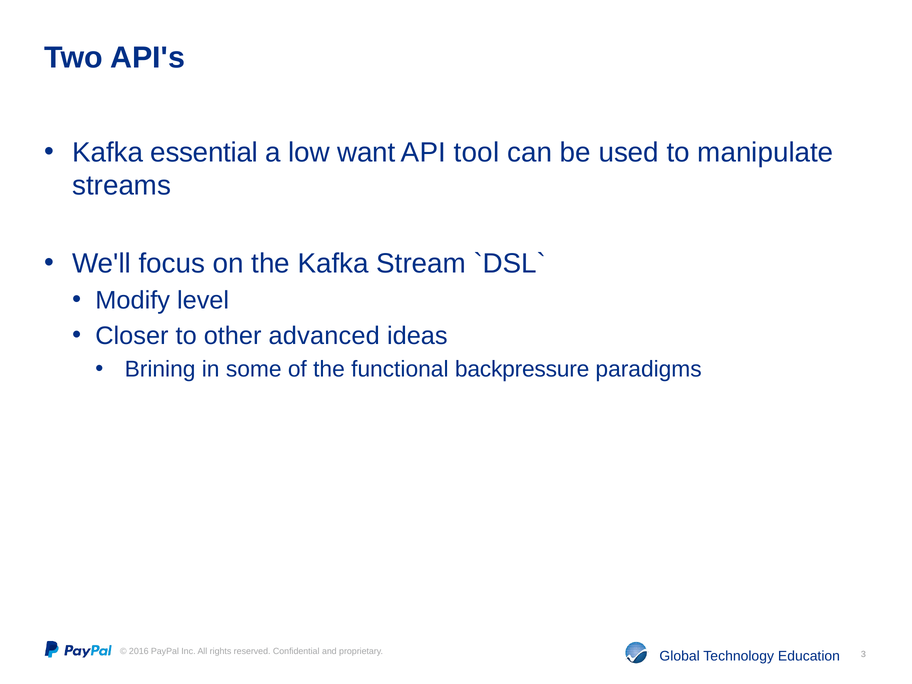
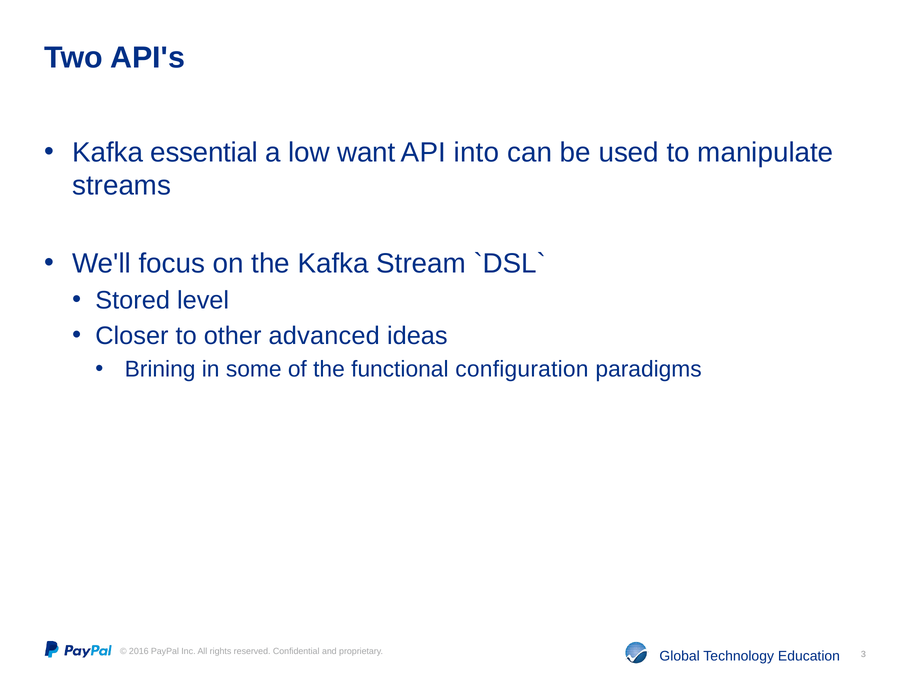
tool: tool -> into (476, 152)
Modify: Modify -> Stored (133, 301)
backpressure: backpressure -> configuration (522, 369)
